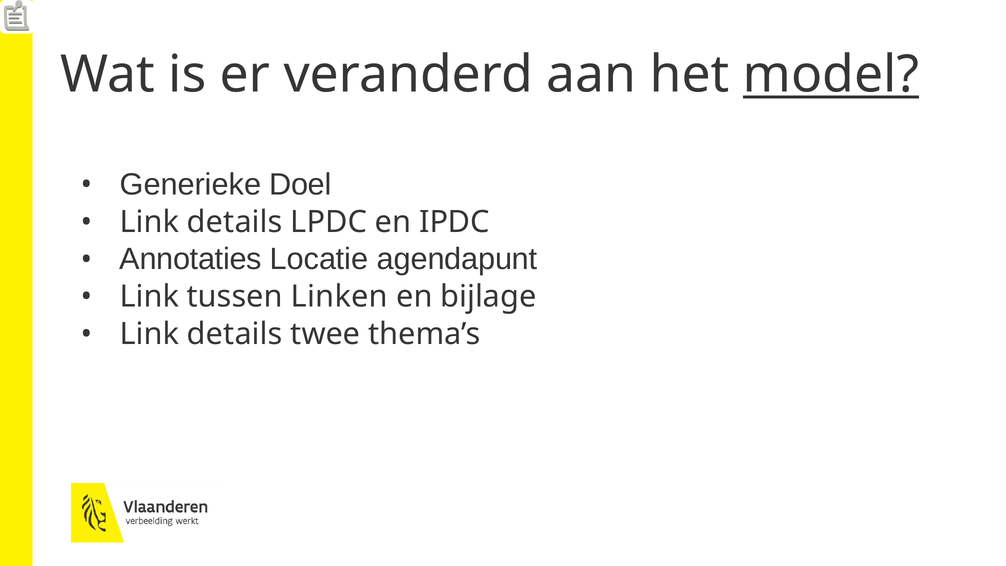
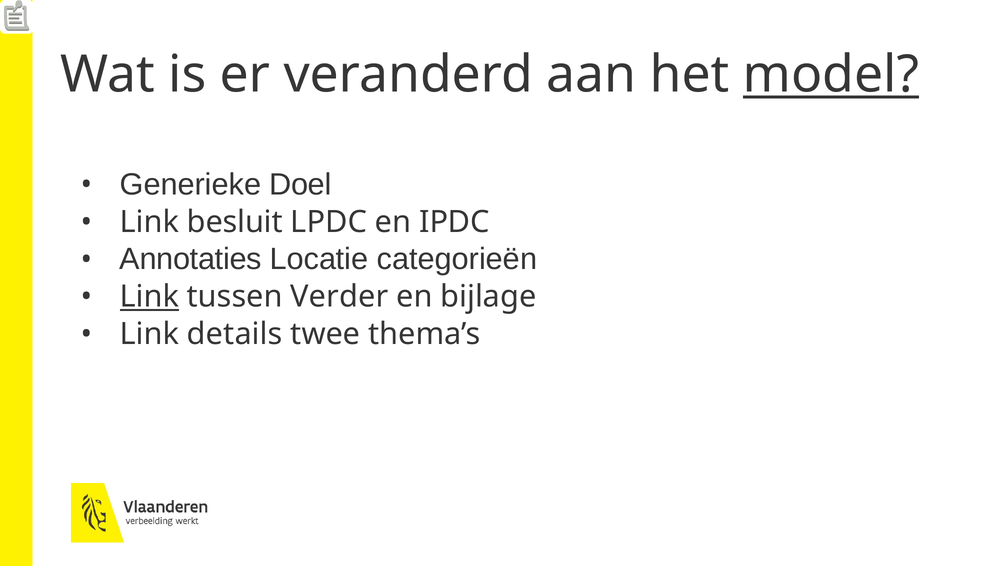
details: details -> besluit (235, 222)
agendapunt: agendapunt -> categorieën (457, 259)
Link underline: none -> present (149, 297)
Linken: Linken -> Verder (339, 297)
